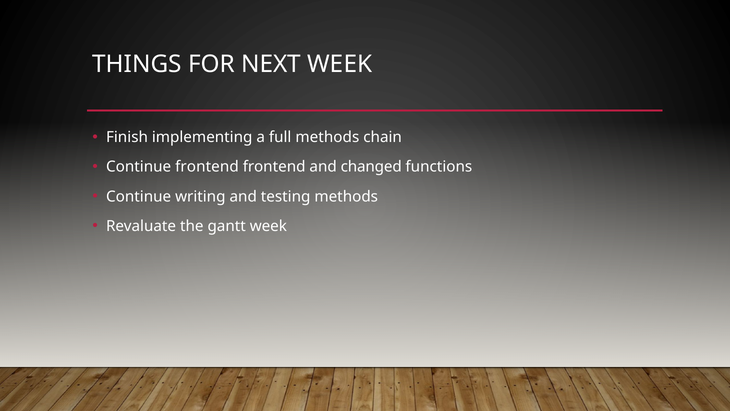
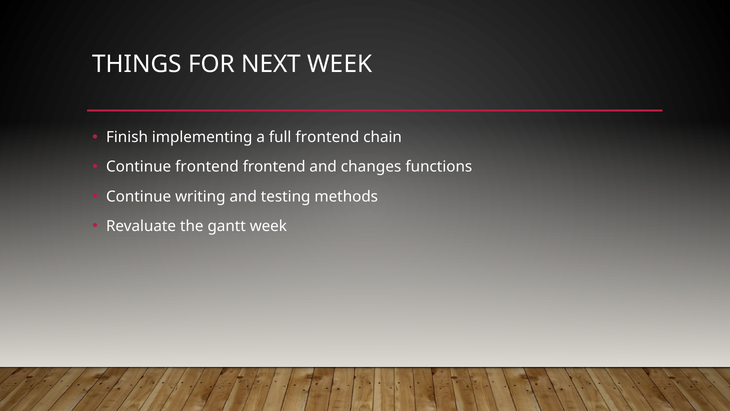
full methods: methods -> frontend (327, 137)
changed: changed -> changes (371, 167)
